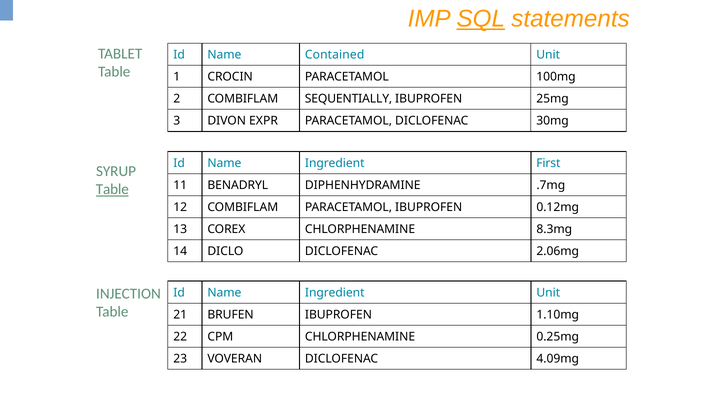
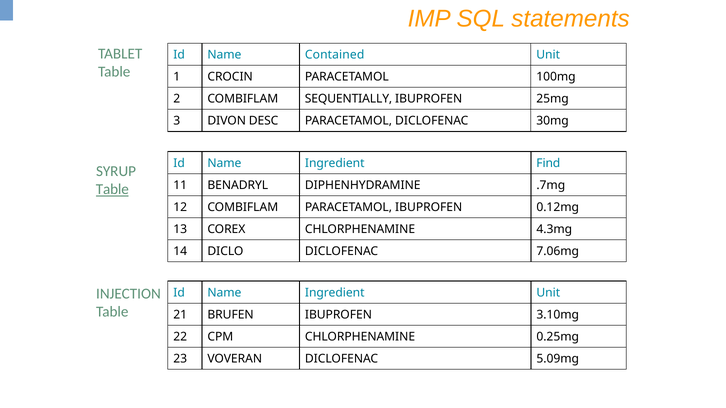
SQL underline: present -> none (481, 19)
EXPR: EXPR -> DESC (264, 121)
First: First -> Find (548, 163)
8.3mg: 8.3mg -> 4.3mg (554, 230)
2.06mg: 2.06mg -> 7.06mg (558, 252)
1.10mg: 1.10mg -> 3.10mg (558, 315)
4.09mg: 4.09mg -> 5.09mg (558, 359)
